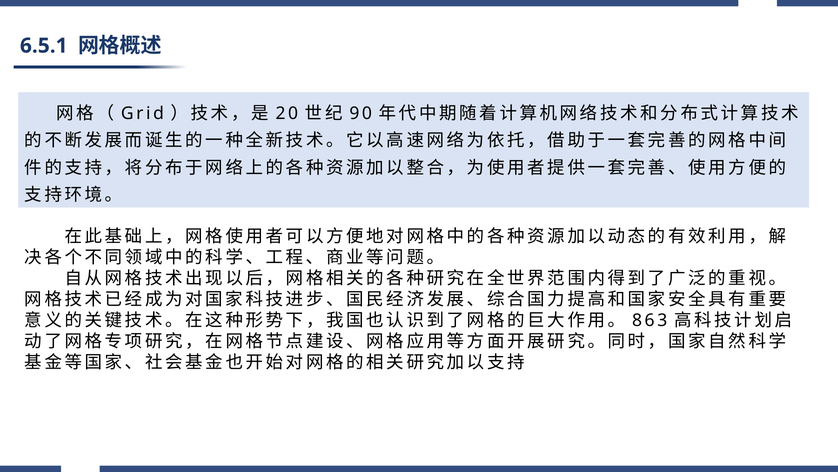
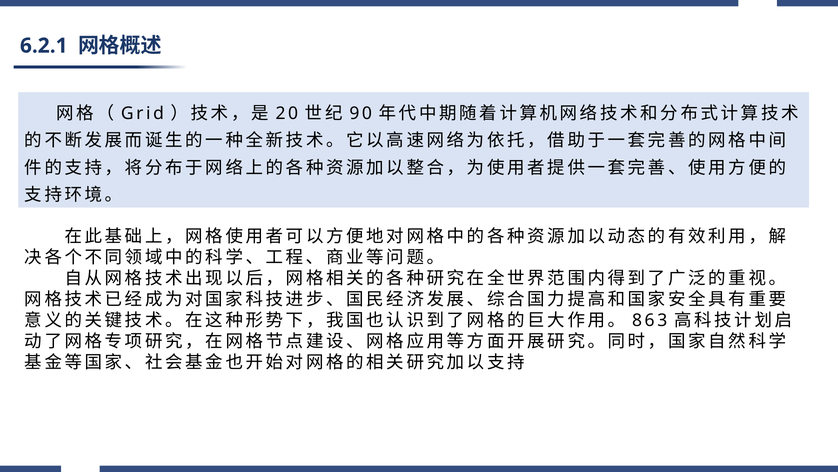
6.5.1: 6.5.1 -> 6.2.1 (44, 46)
